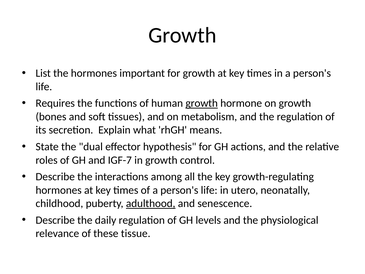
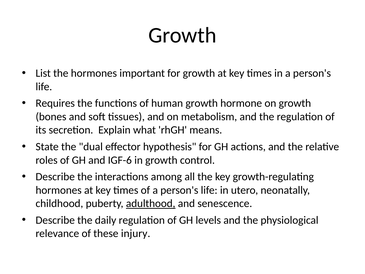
growth underline: present -> none (202, 103)
IGF-7: IGF-7 -> IGF-6 (120, 160)
tissue: tissue -> injury (136, 233)
